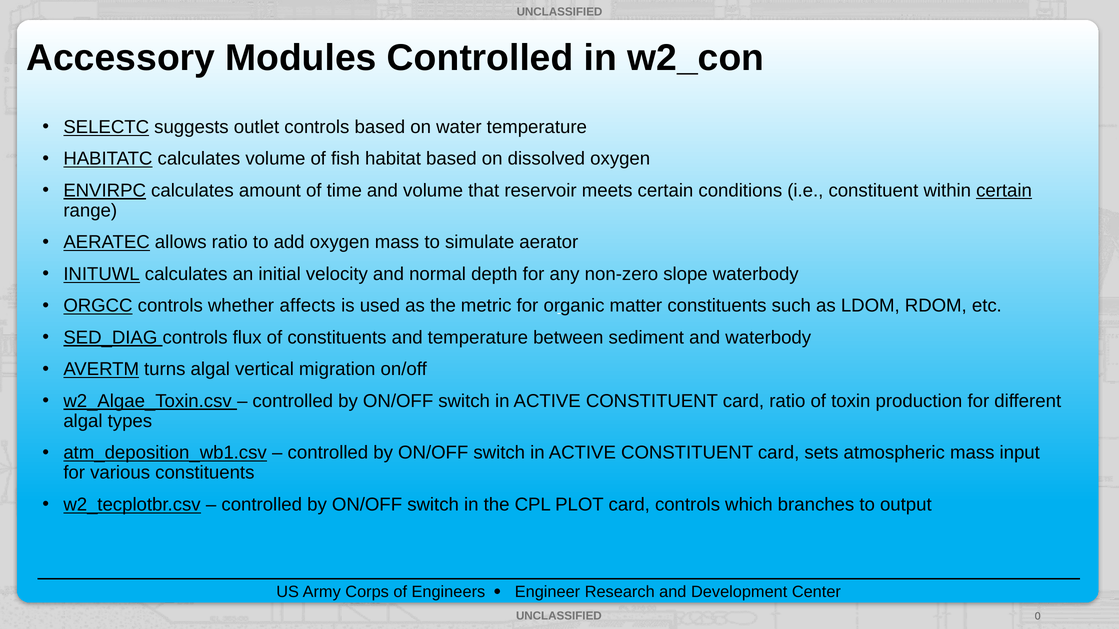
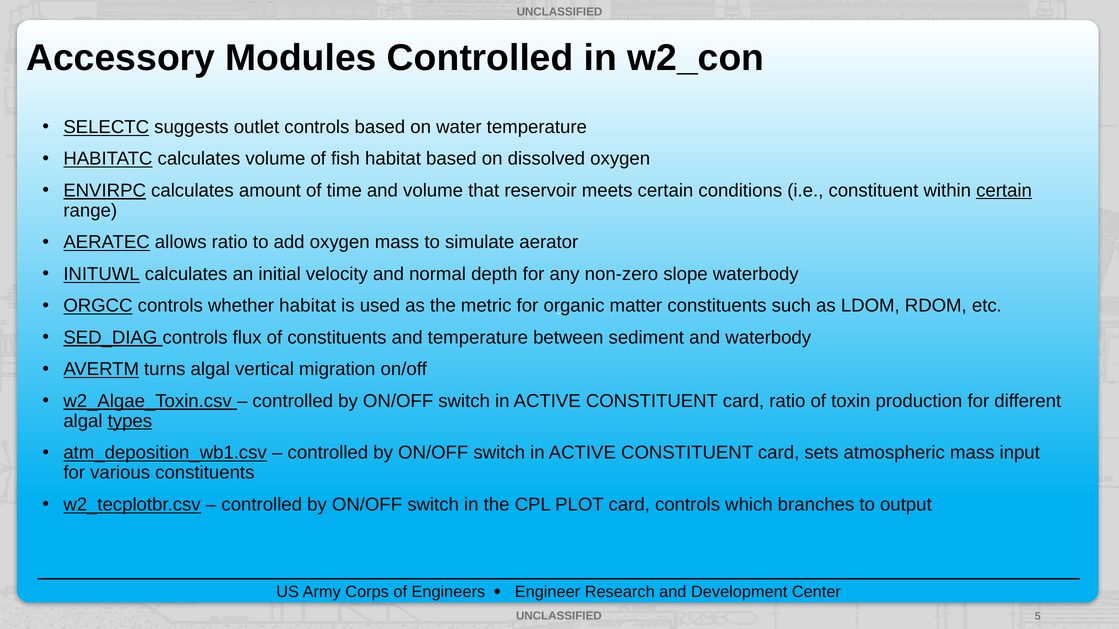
whether affects: affects -> habitat (308, 306)
types underline: none -> present (130, 421)
0: 0 -> 5 (1038, 616)
